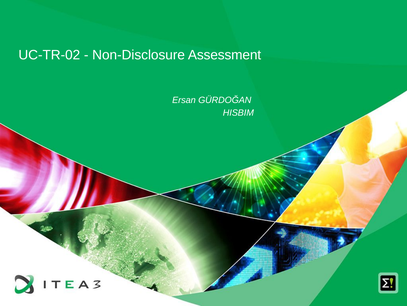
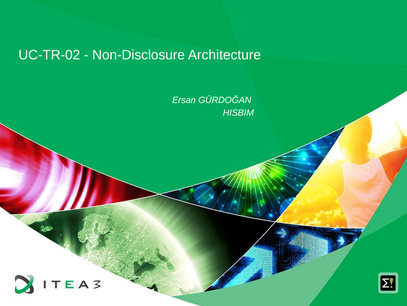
Assessment: Assessment -> Architecture (224, 55)
